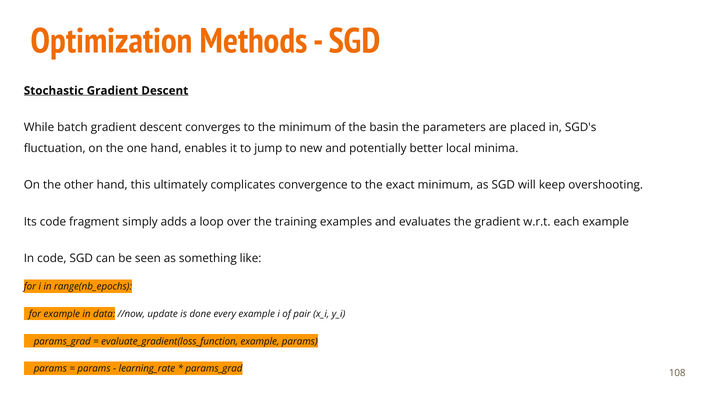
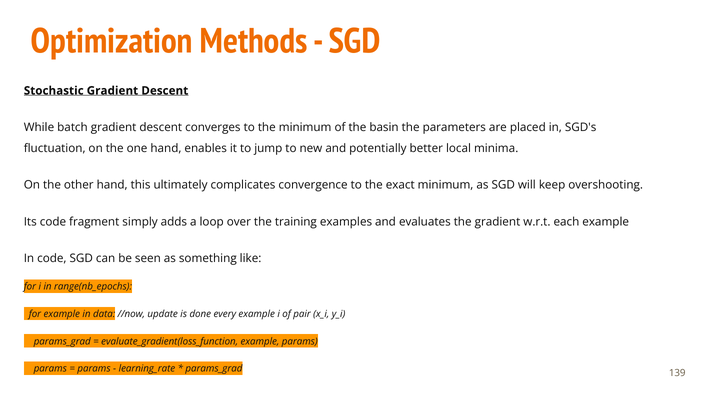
108: 108 -> 139 (677, 373)
